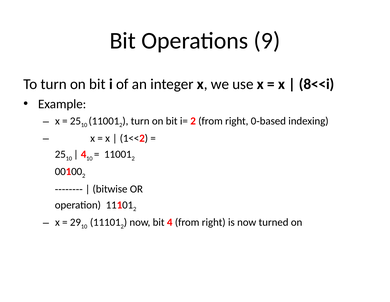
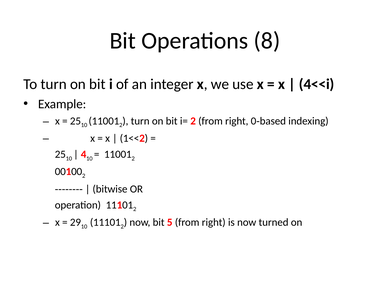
9: 9 -> 8 (267, 41)
8<<i: 8<<i -> 4<<i (317, 84)
bit 4: 4 -> 5 (170, 222)
